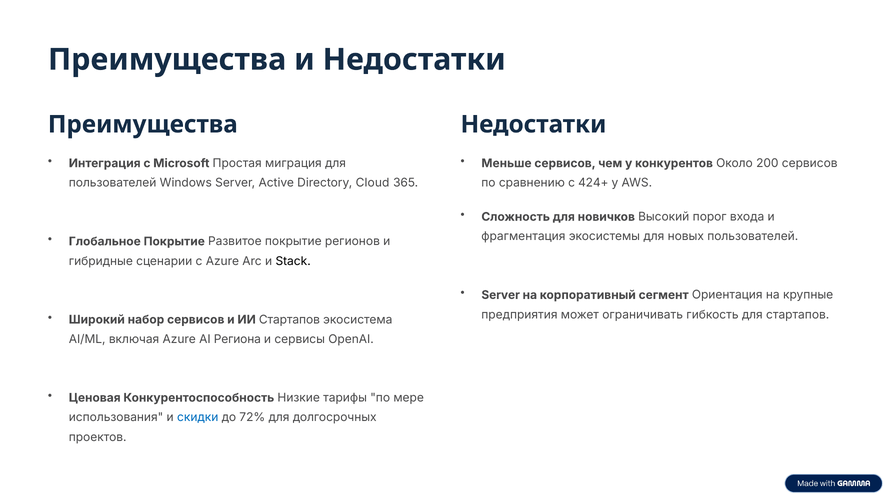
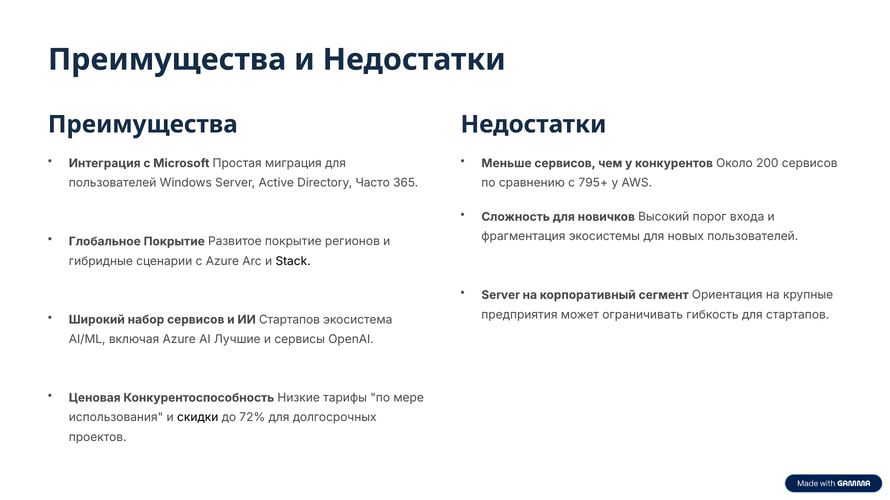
Cloud: Cloud -> Часто (373, 183)
424+: 424+ -> 795+ (593, 183)
Региона: Региона -> Лучшие (237, 340)
скидки colour: blue -> black (198, 418)
